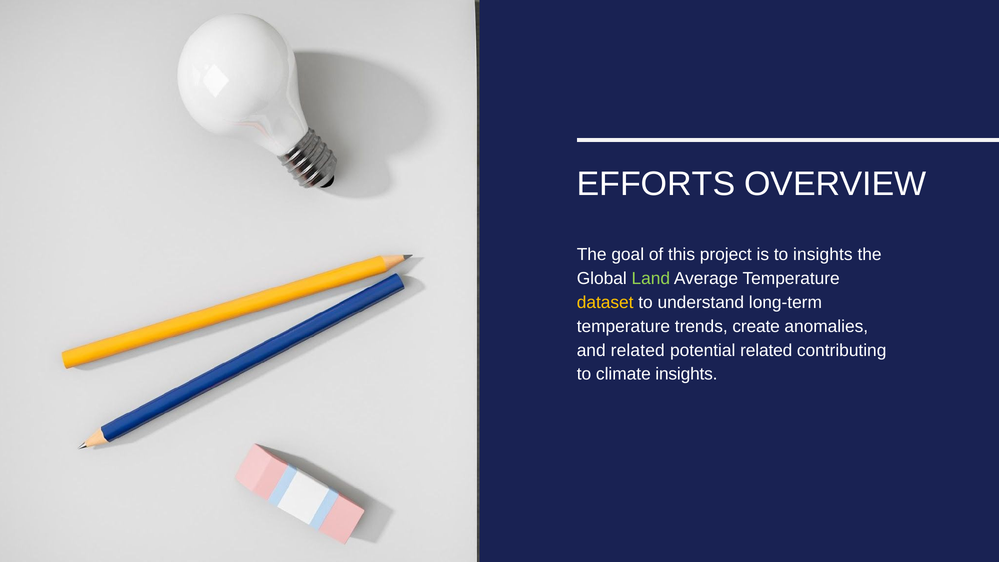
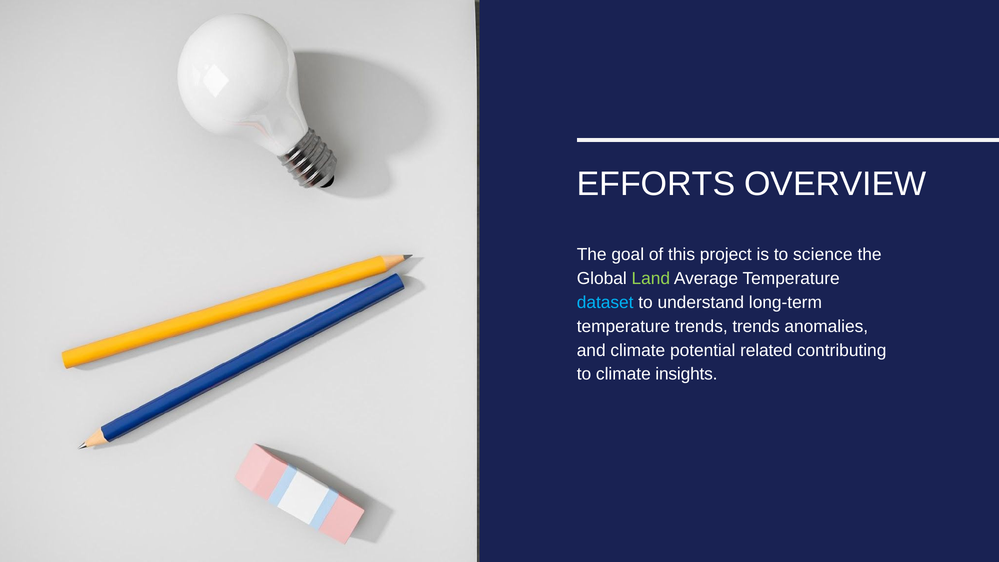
to insights: insights -> science (823, 255)
dataset colour: yellow -> light blue (605, 302)
trends create: create -> trends (756, 326)
and related: related -> climate (638, 350)
